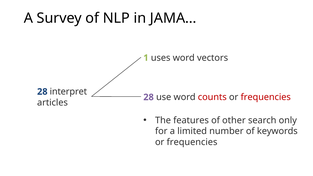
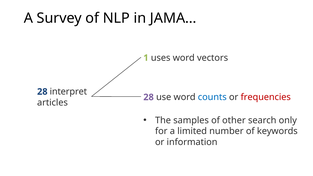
counts colour: red -> blue (212, 97)
features: features -> samples (191, 120)
frequencies: frequencies -> information (192, 142)
